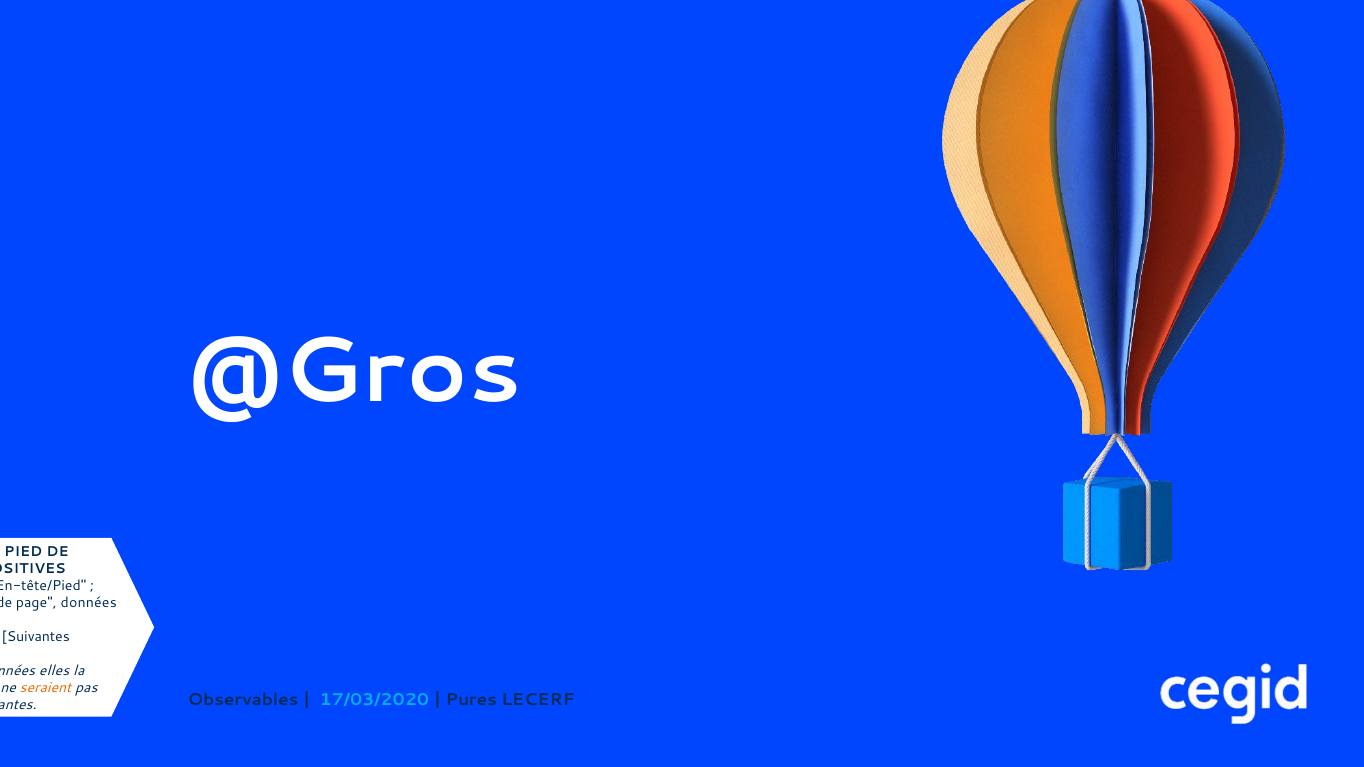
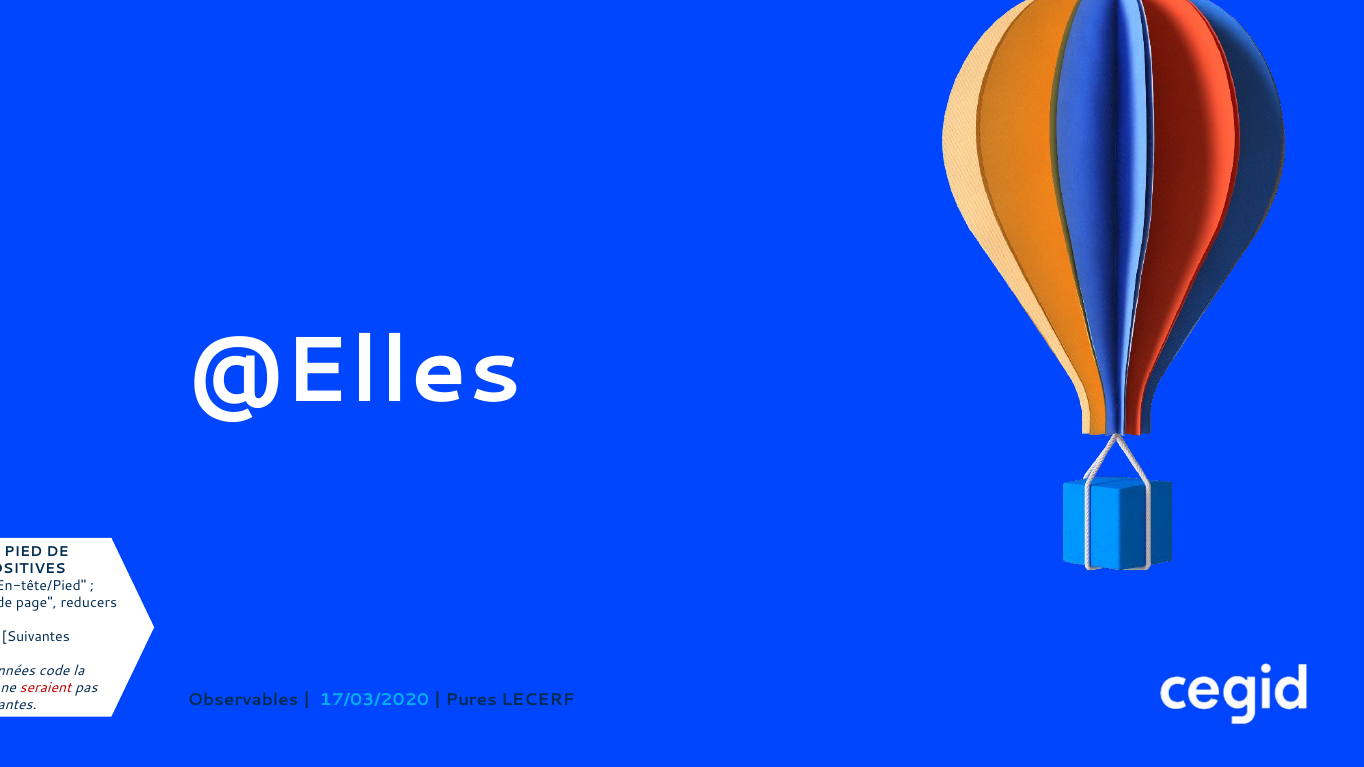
@Gros: @Gros -> @Elles (355, 371)
page données: données -> reducers (89, 603)
elles: elles -> code (54, 671)
seraient colour: orange -> red (46, 688)
